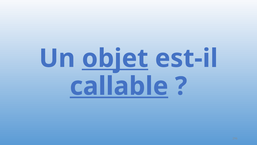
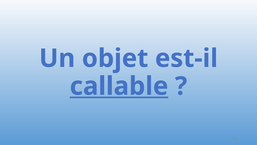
objet underline: present -> none (115, 58)
